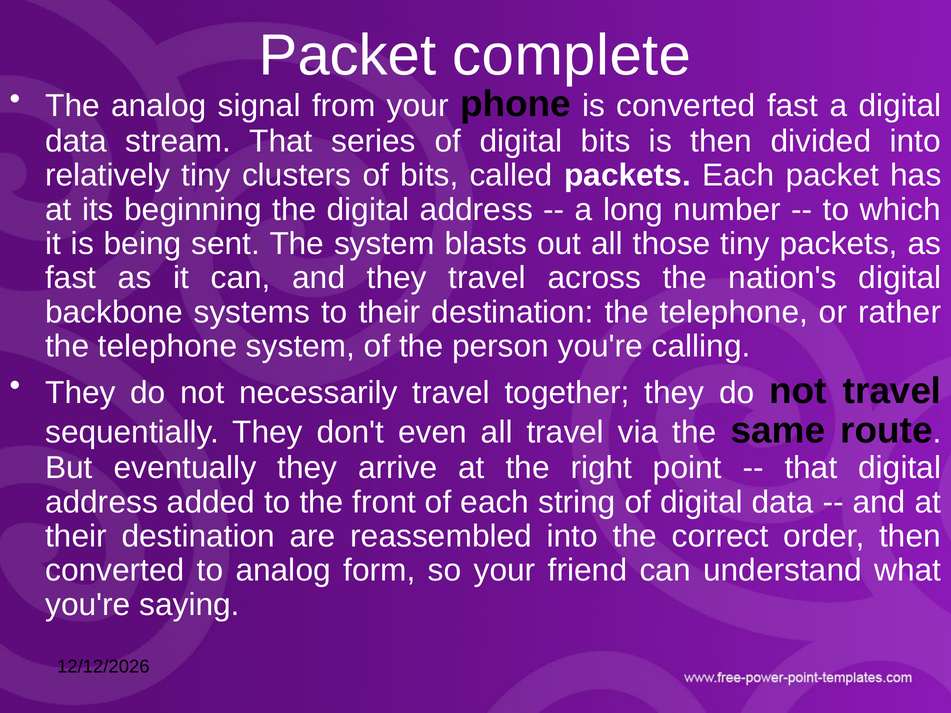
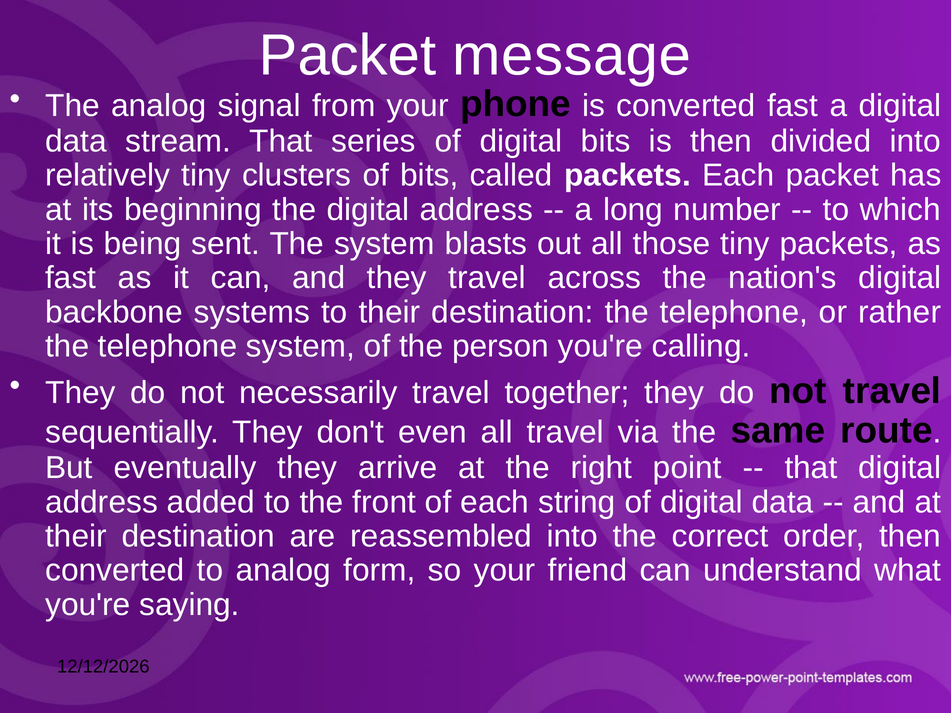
complete: complete -> message (572, 56)
